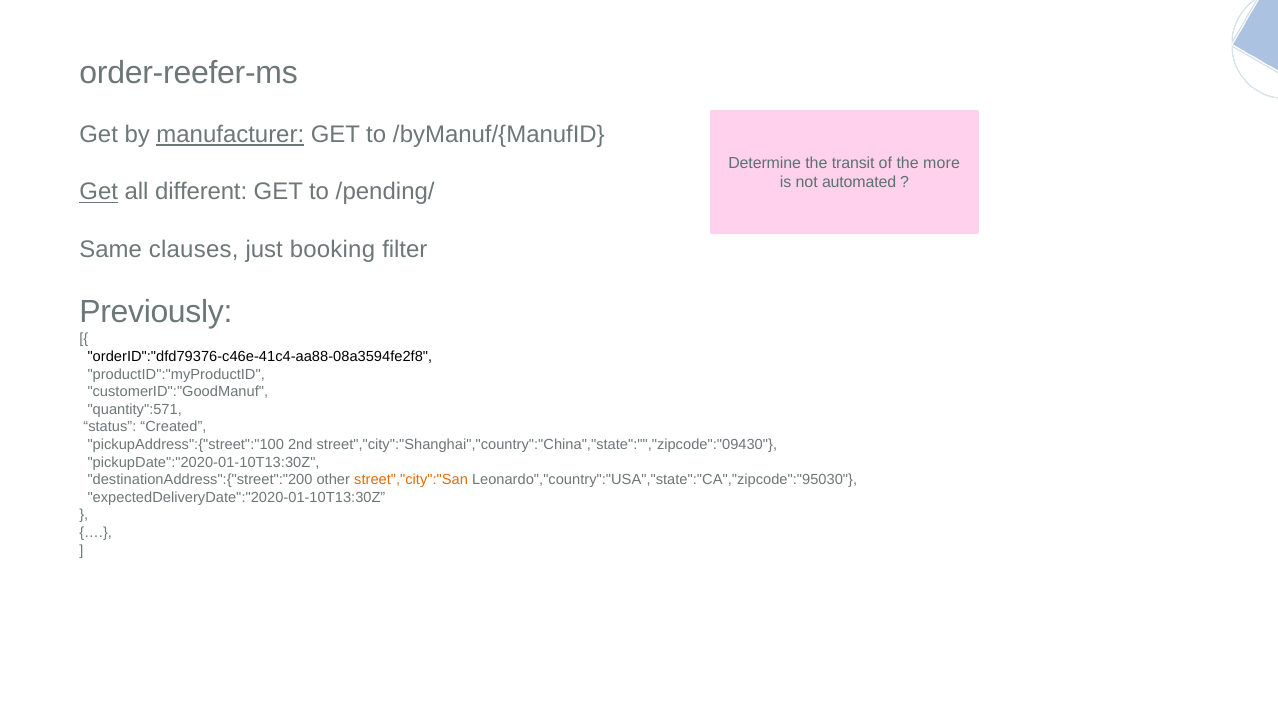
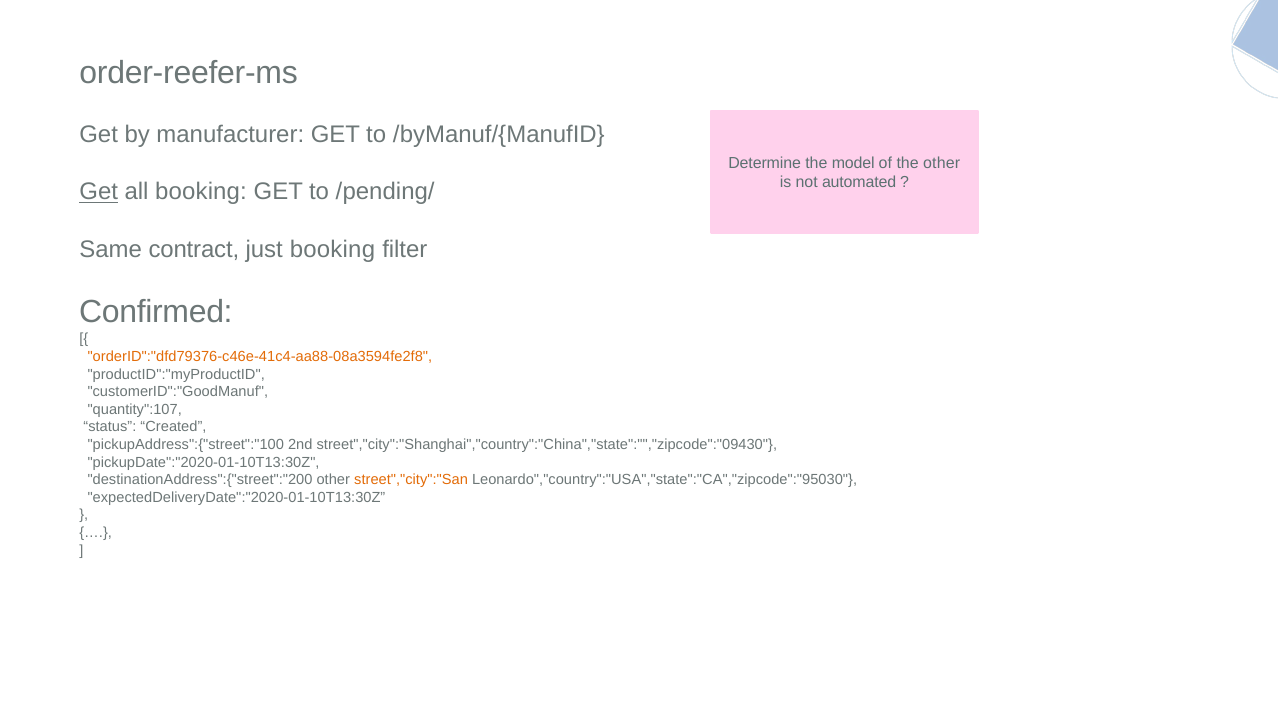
manufacturer underline: present -> none (230, 134)
transit: transit -> model (853, 163)
the more: more -> other (942, 163)
all different: different -> booking (201, 192)
clauses: clauses -> contract (194, 249)
Previously: Previously -> Confirmed (156, 312)
orderID":"dfd79376-c46e-41c4-aa88-08a3594fe2f8 colour: black -> orange (260, 357)
quantity":571: quantity":571 -> quantity":107 (135, 409)
